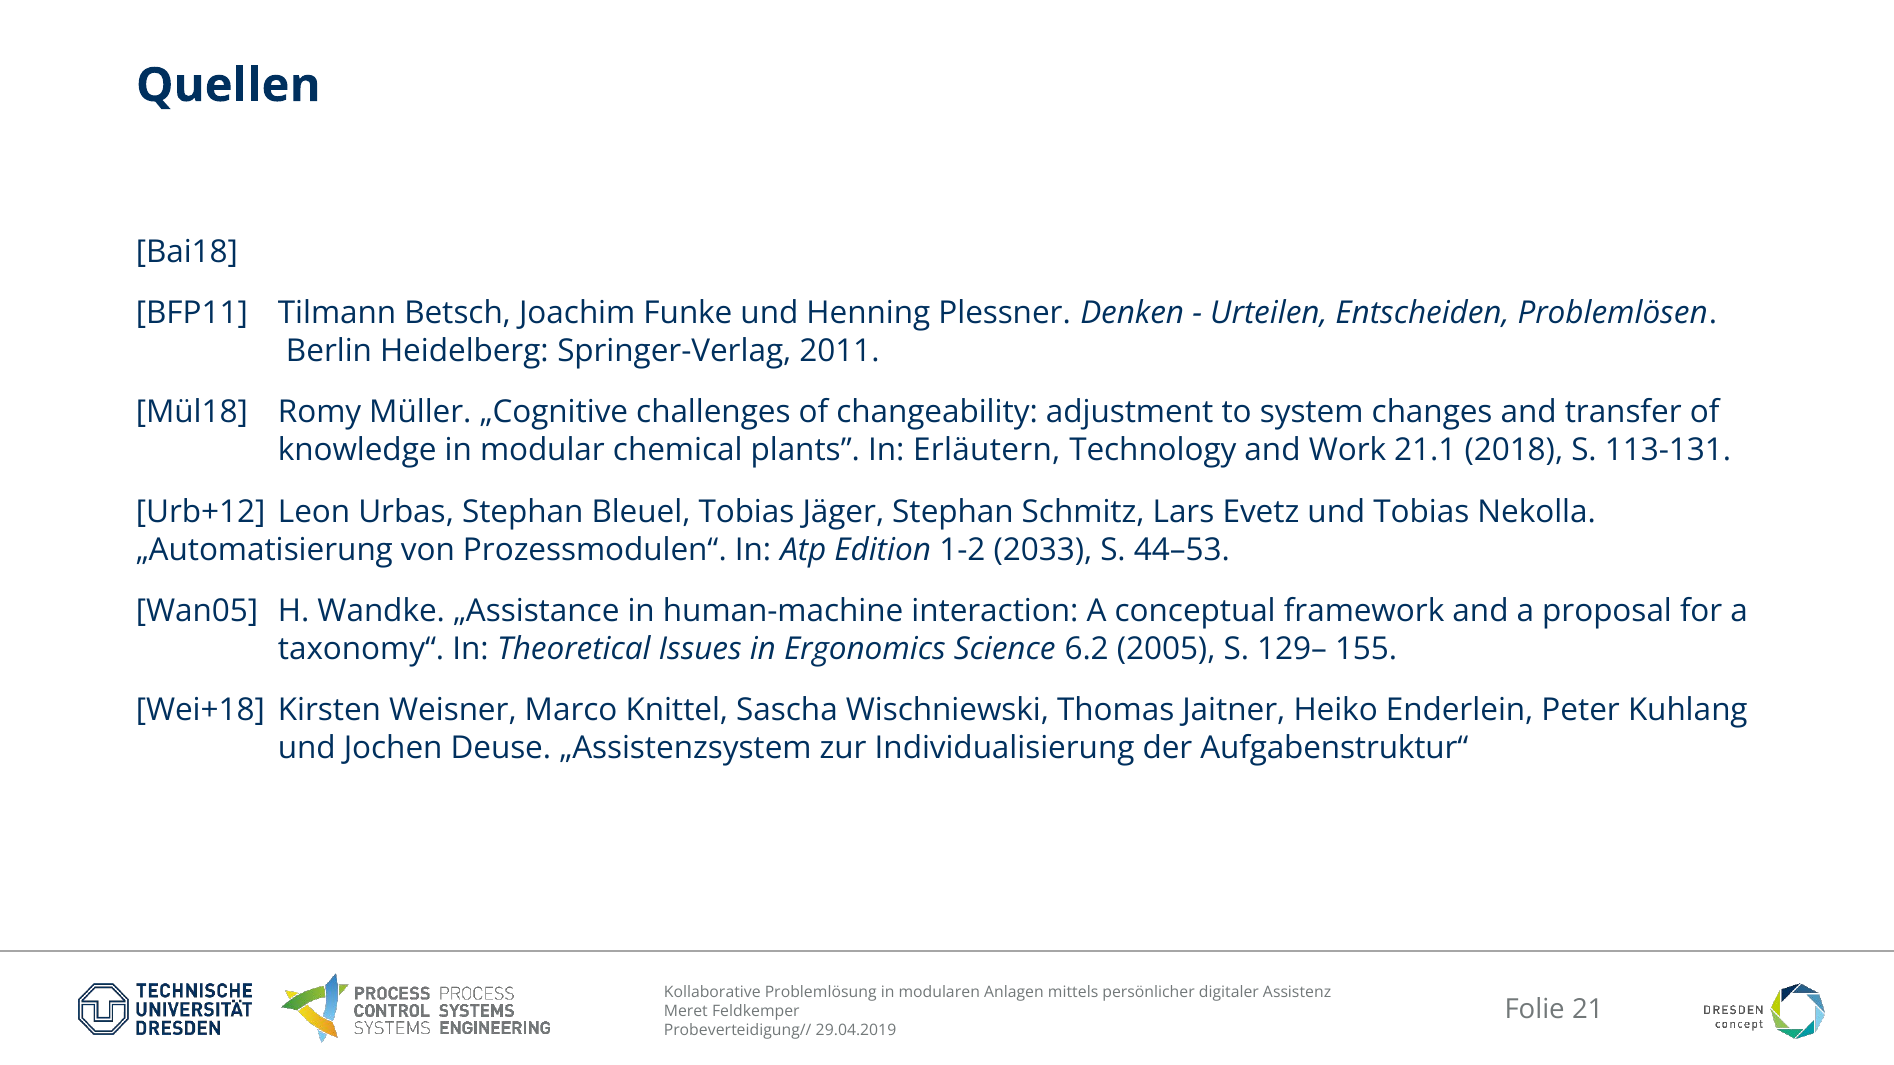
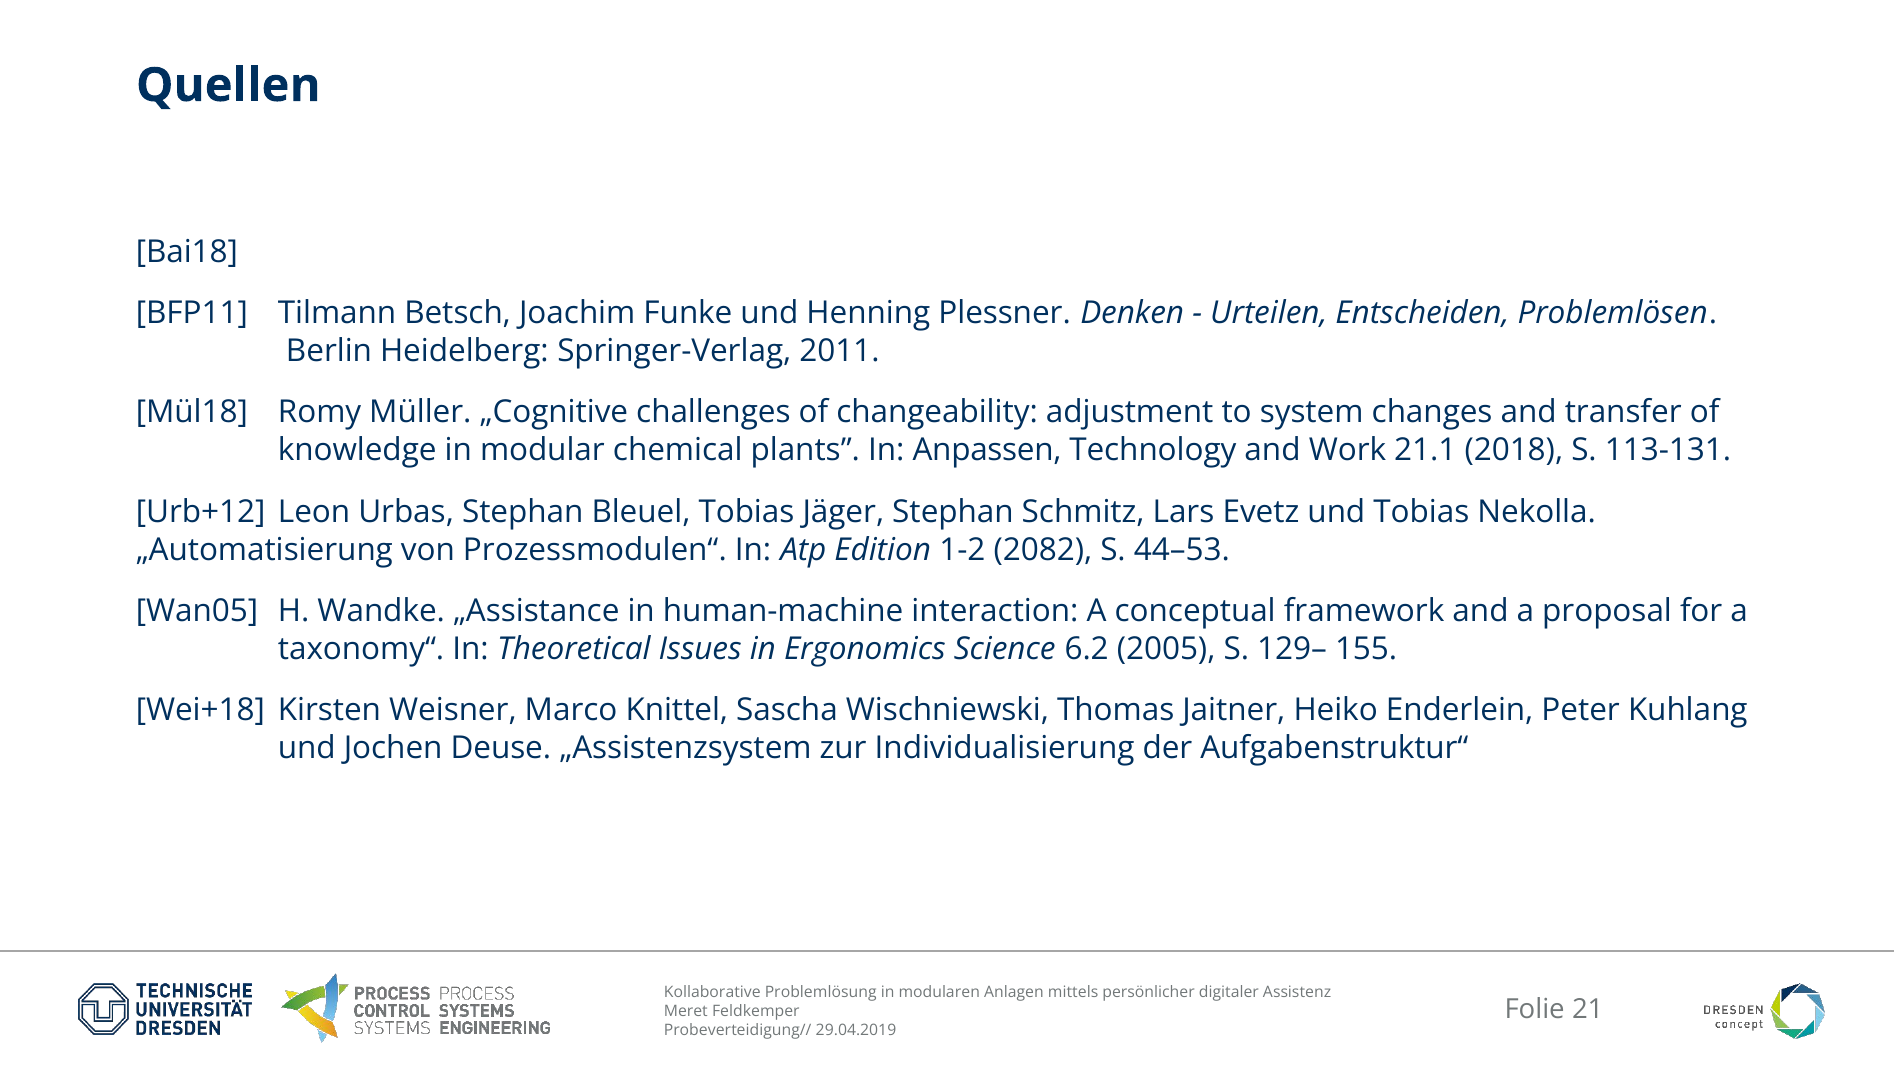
Erläutern: Erläutern -> Anpassen (987, 450)
2033: 2033 -> 2082 (1043, 550)
